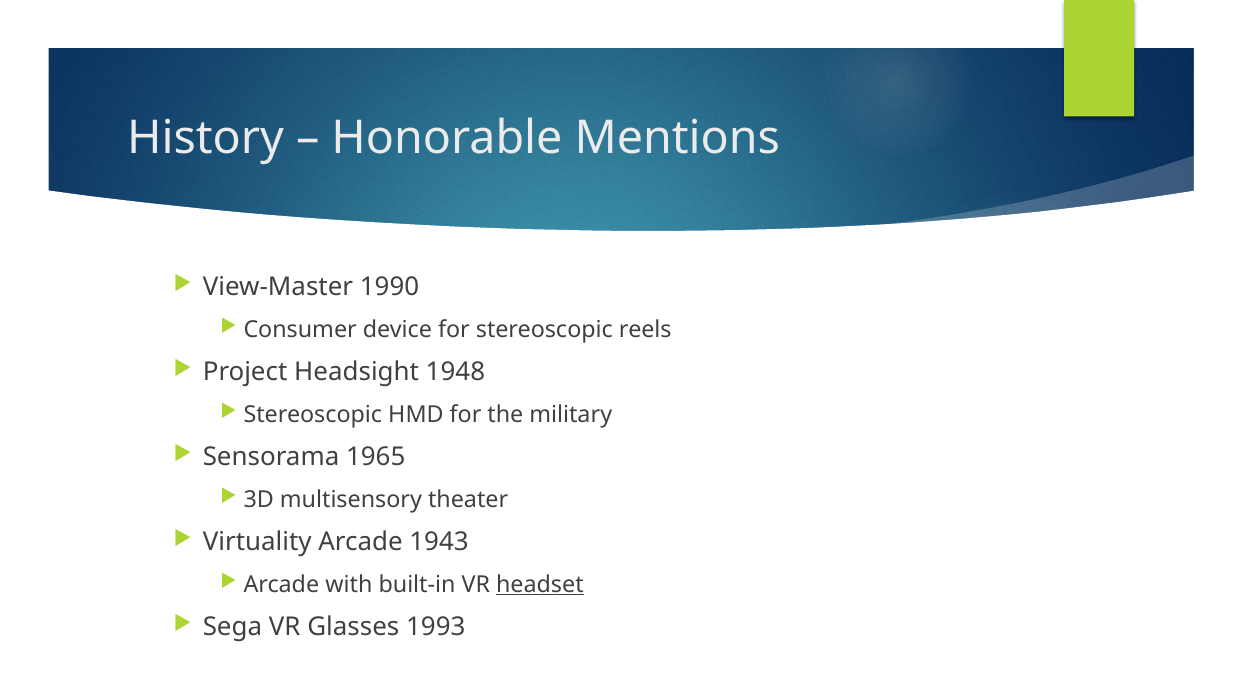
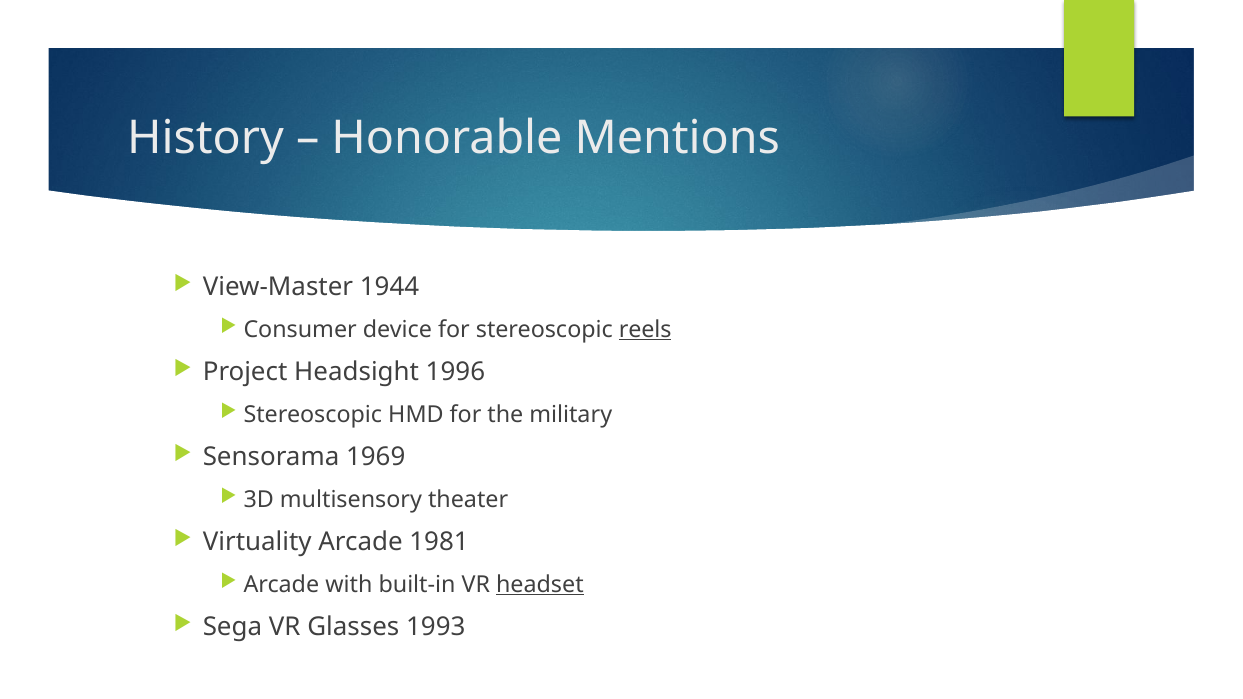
1990: 1990 -> 1944 (390, 287)
reels underline: none -> present (645, 330)
1948: 1948 -> 1996 (455, 372)
1965: 1965 -> 1969 (376, 457)
1943: 1943 -> 1981 (439, 542)
